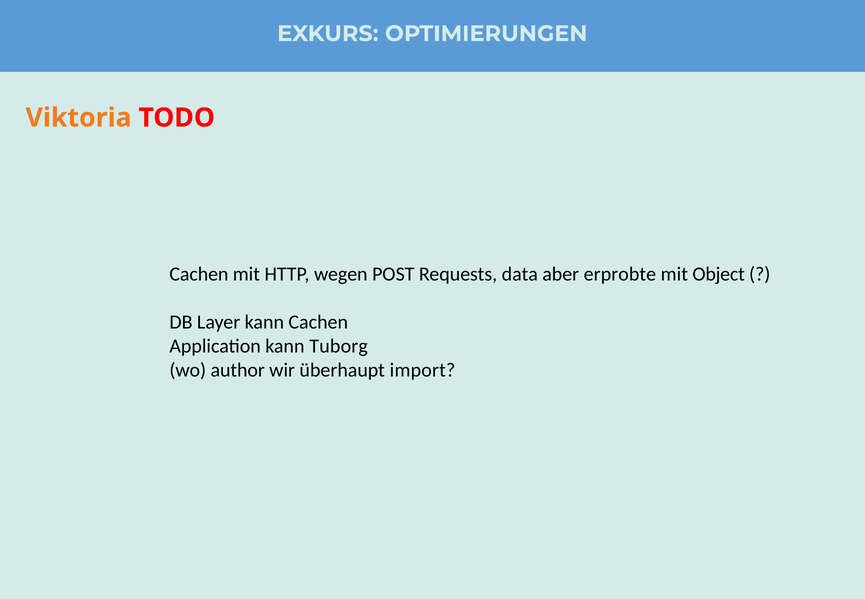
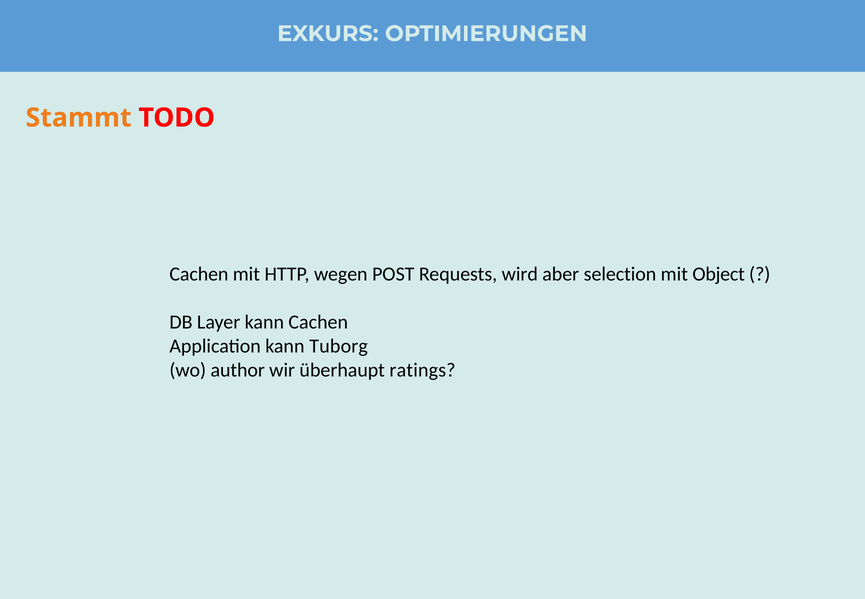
Viktoria: Viktoria -> Stammt (79, 118)
data: data -> wird (520, 274)
erprobte: erprobte -> selection (620, 274)
import: import -> ratings (423, 370)
